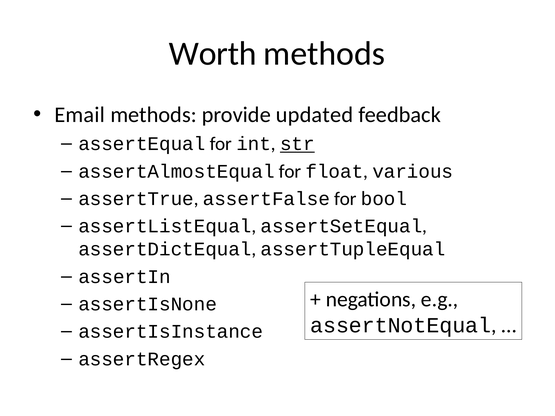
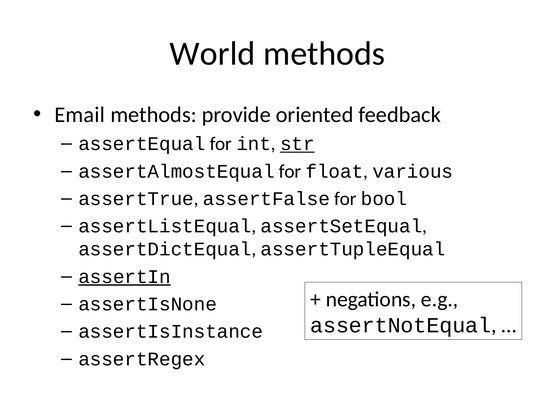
Worth: Worth -> World (212, 54)
updated: updated -> oriented (315, 115)
assertIn underline: none -> present (125, 277)
